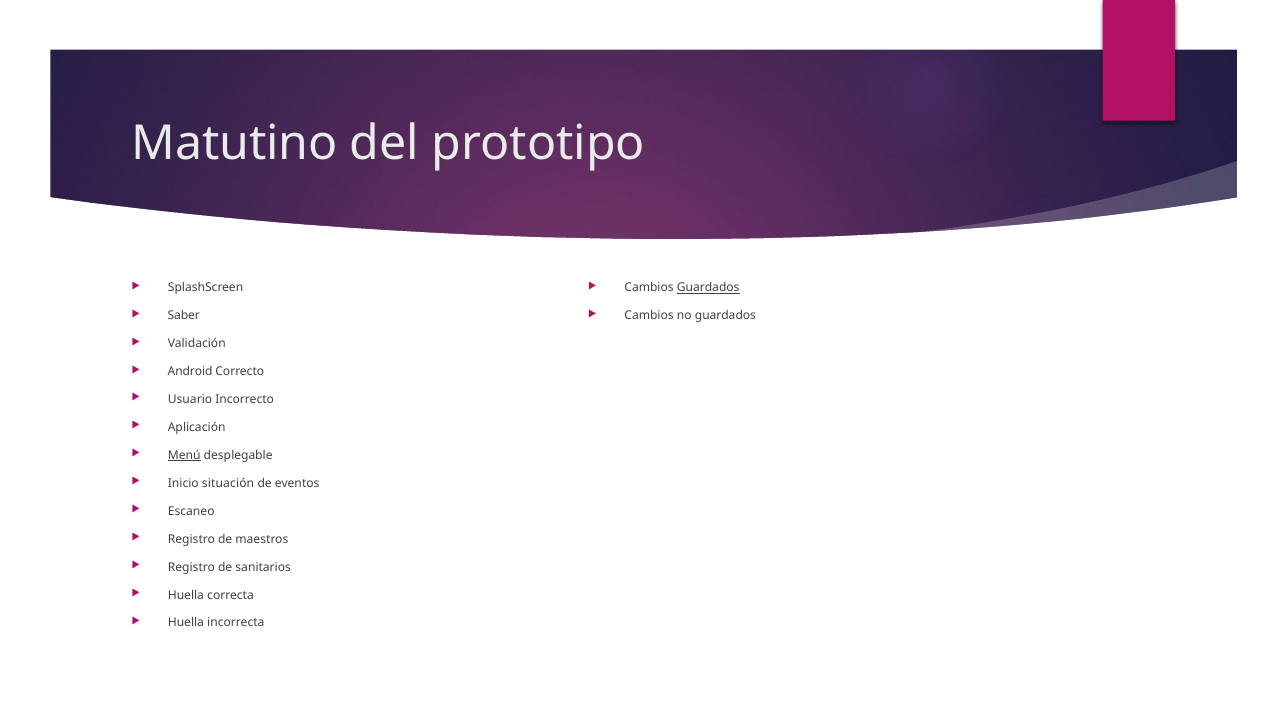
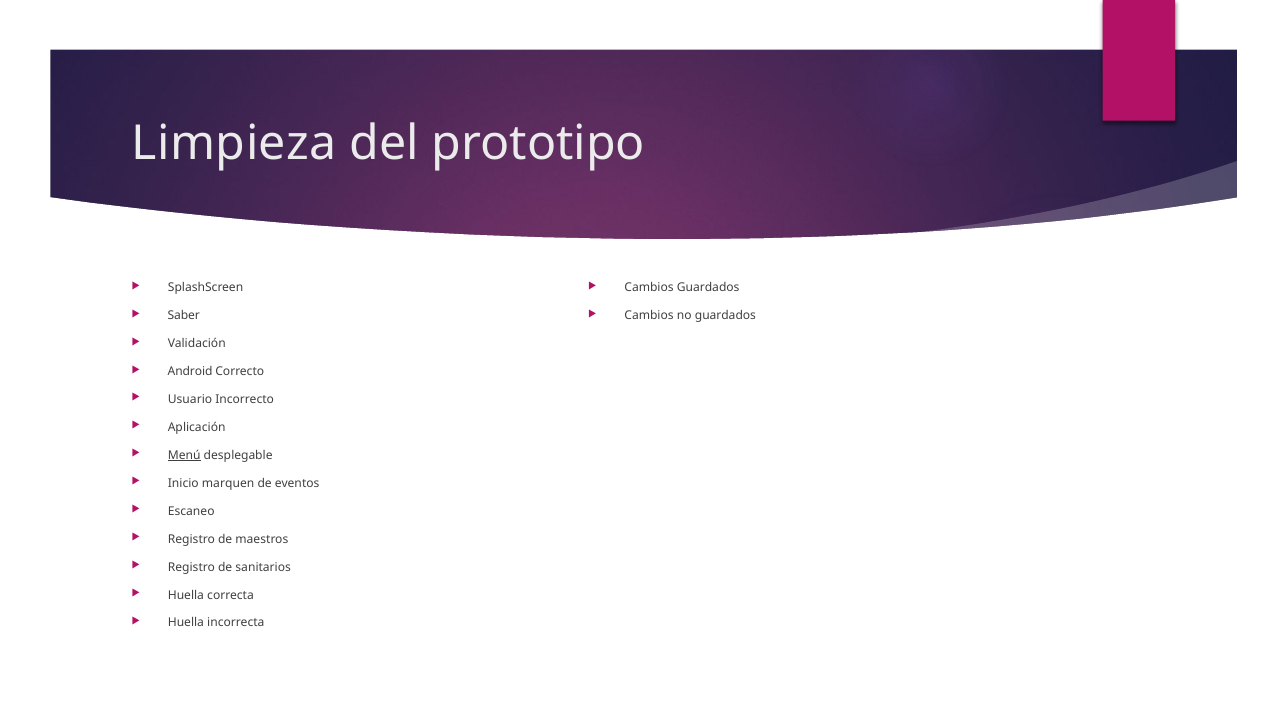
Matutino: Matutino -> Limpieza (234, 144)
Guardados underline: present -> none (708, 288)
situación: situación -> marquen (228, 484)
